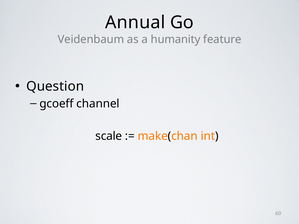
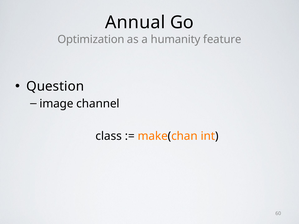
Veidenbaum: Veidenbaum -> Optimization (91, 39)
gcoeff: gcoeff -> image (56, 104)
scale: scale -> class (109, 136)
